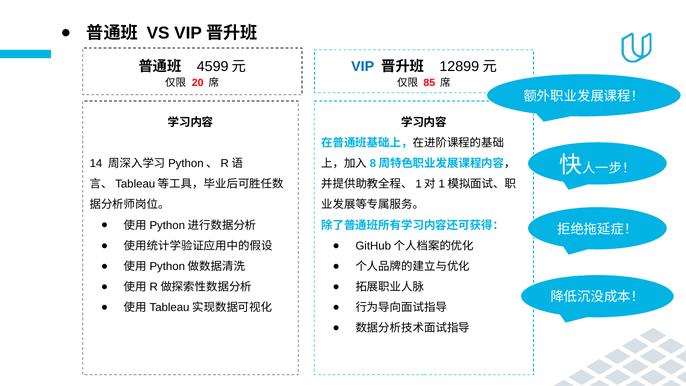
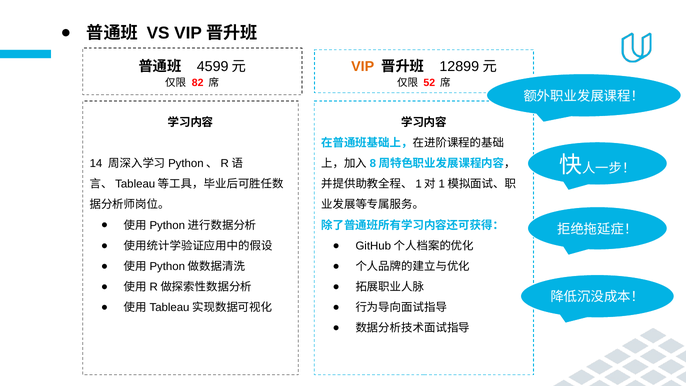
VIP colour: blue -> orange (363, 66)
20: 20 -> 82 (198, 83)
85: 85 -> 52 (429, 83)
